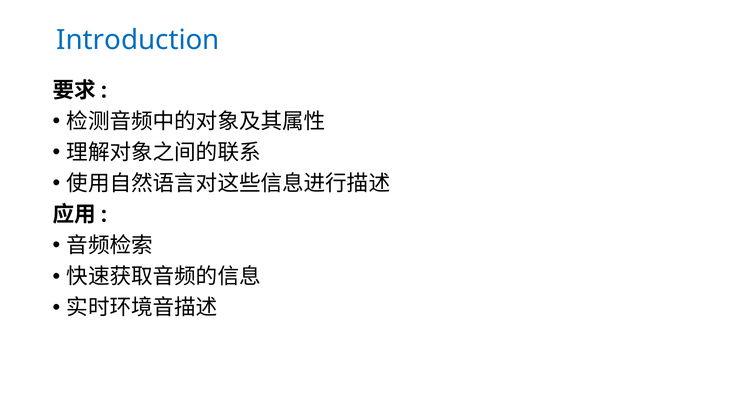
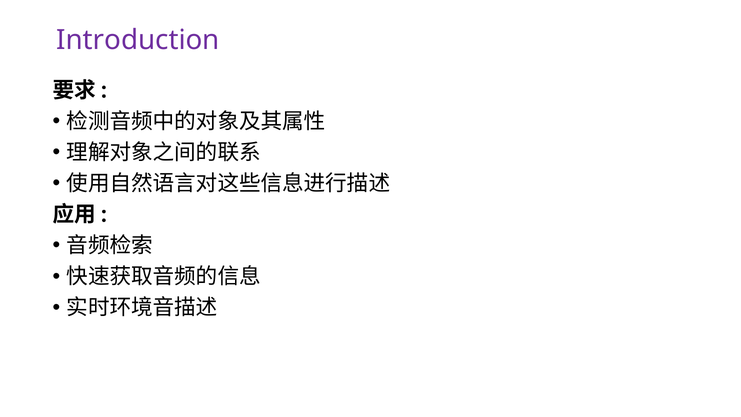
Introduction colour: blue -> purple (138, 40)
